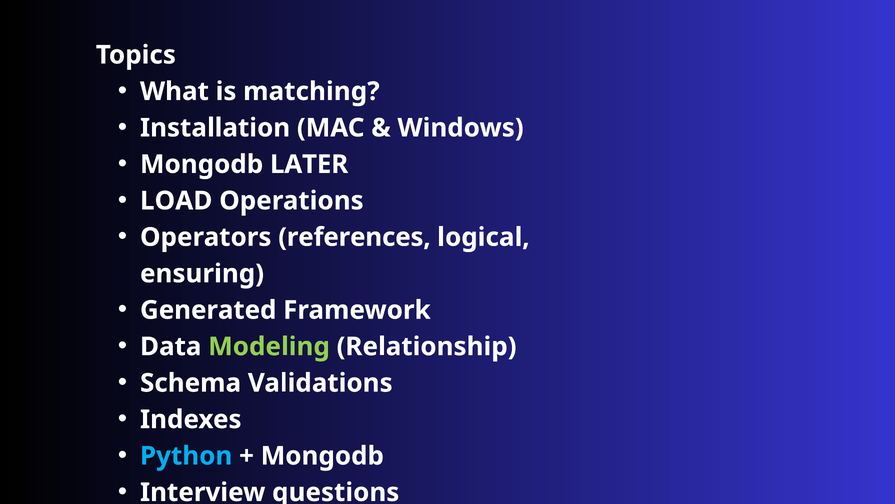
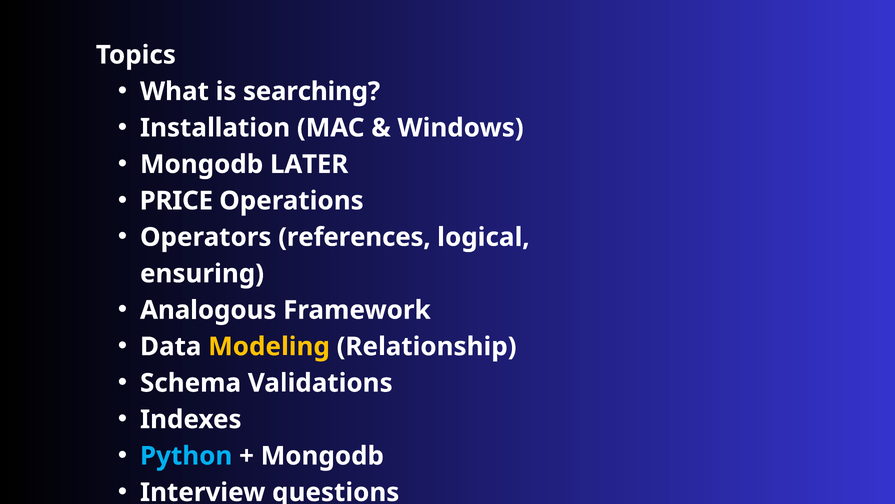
matching: matching -> searching (312, 91)
LOAD: LOAD -> PRICE (176, 201)
Generated: Generated -> Analogous (208, 310)
Modeling colour: light green -> yellow (269, 346)
